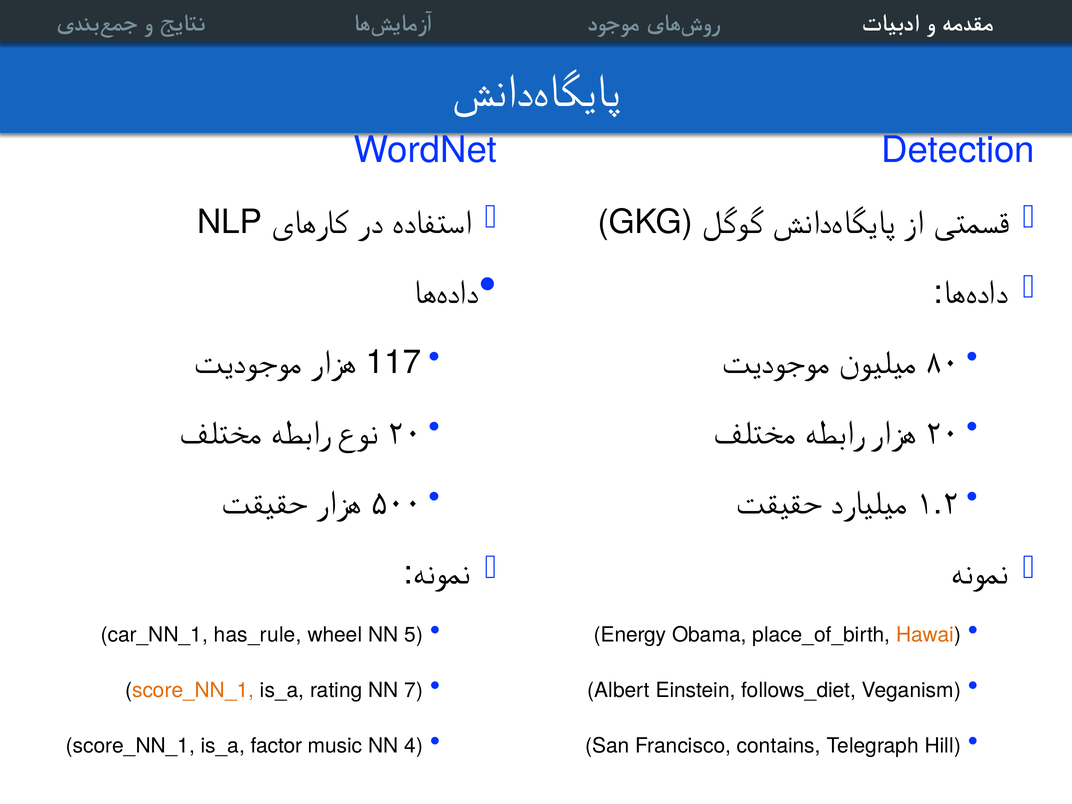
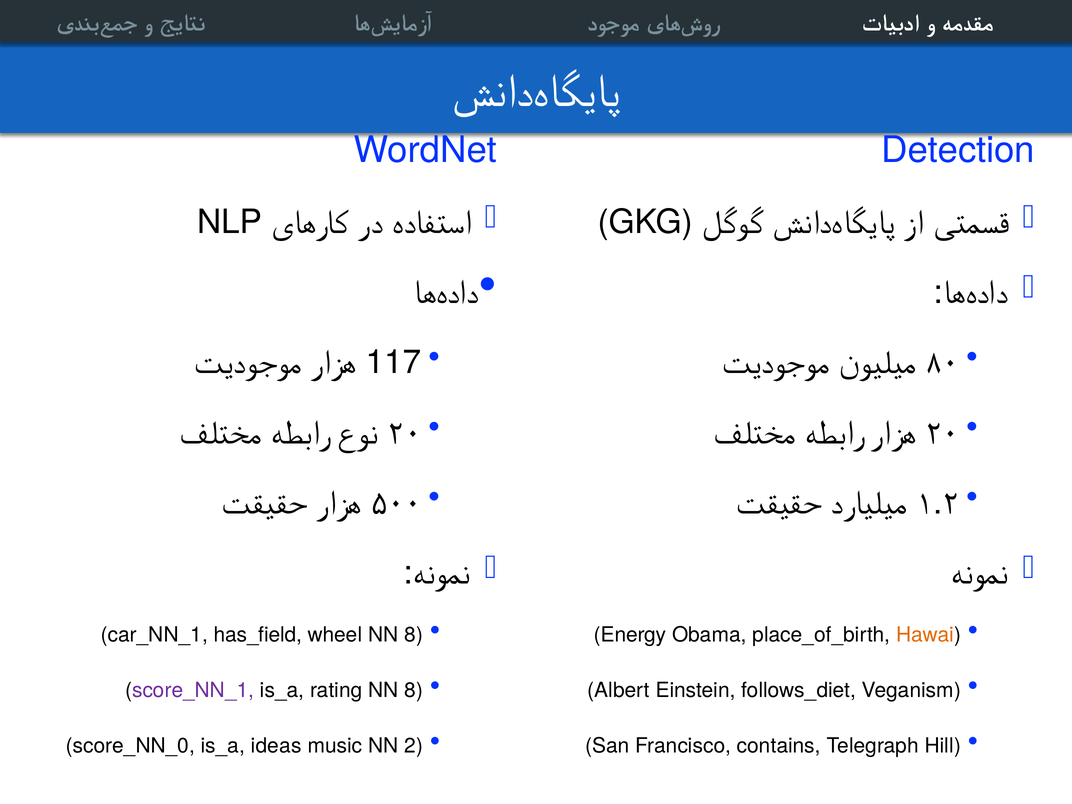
has_rule: has_rule -> has_field (258, 635)
wheel NN 5: 5 -> 8 (410, 635)
score_NN_1 colour: orange -> purple (193, 690)
rating NN 7: 7 -> 8 (410, 690)
score_NN_1: score_NN_1 -> score_NN_0 (134, 746)
factor: factor -> ideas (276, 746)
4: 4 -> 2 (410, 746)
